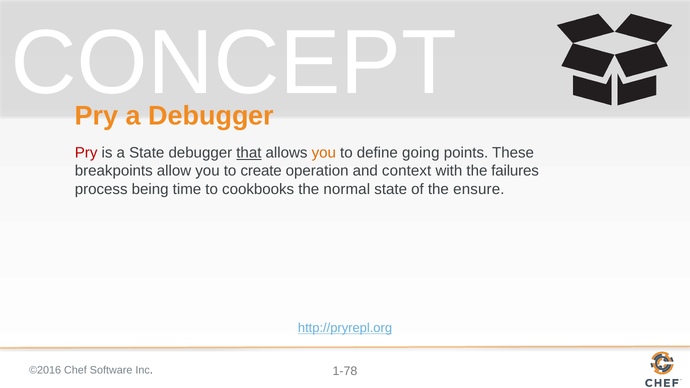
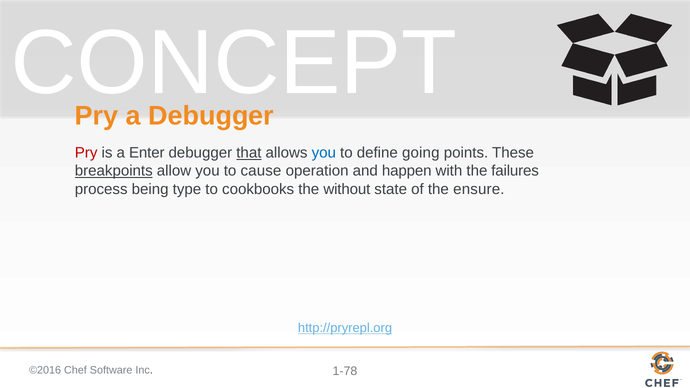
a State: State -> Enter (147, 153)
you colour: orange -> blue (324, 153)
breakpoints underline: none -> present (114, 171)
create: create -> cause (261, 171)
context: context -> happen (407, 171)
time: time -> type (187, 189)
normal: normal -> without (347, 189)
